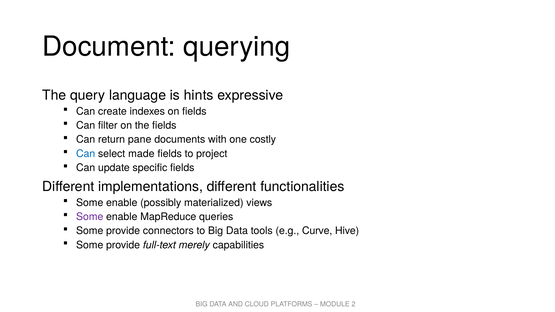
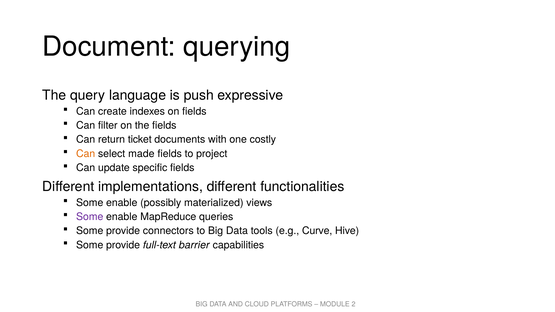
hints: hints -> push (199, 95)
pane: pane -> ticket (140, 140)
Can colour: blue -> orange (86, 154)
merely: merely -> barrier (194, 245)
